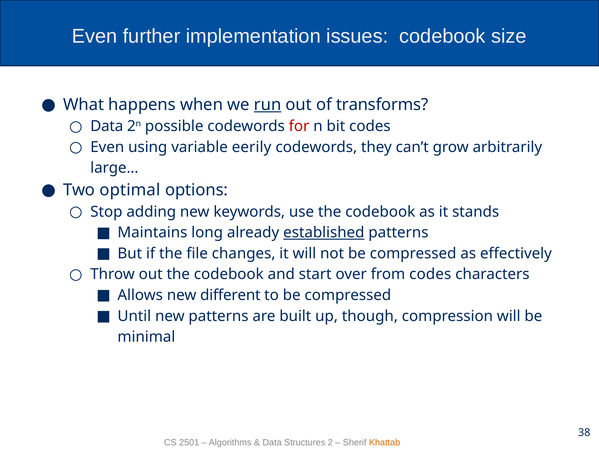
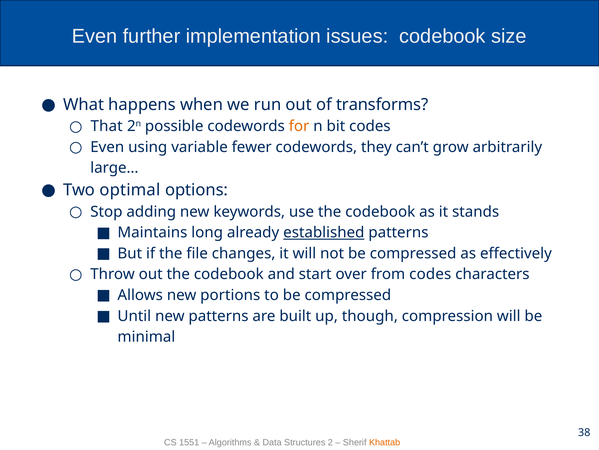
run underline: present -> none (268, 104)
Data: Data -> That (107, 126)
for colour: red -> orange (299, 126)
eerily: eerily -> fewer (252, 147)
different: different -> portions (230, 295)
2501: 2501 -> 1551 (189, 442)
